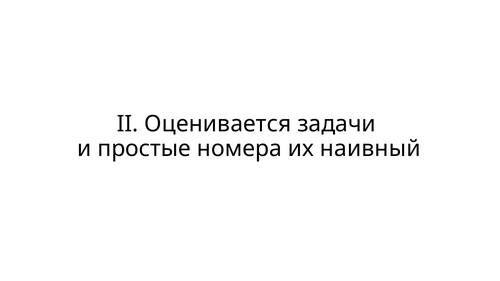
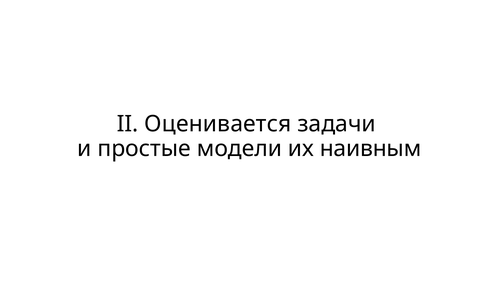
номера: номера -> модели (239, 149)
наивный: наивный -> наивным (371, 149)
